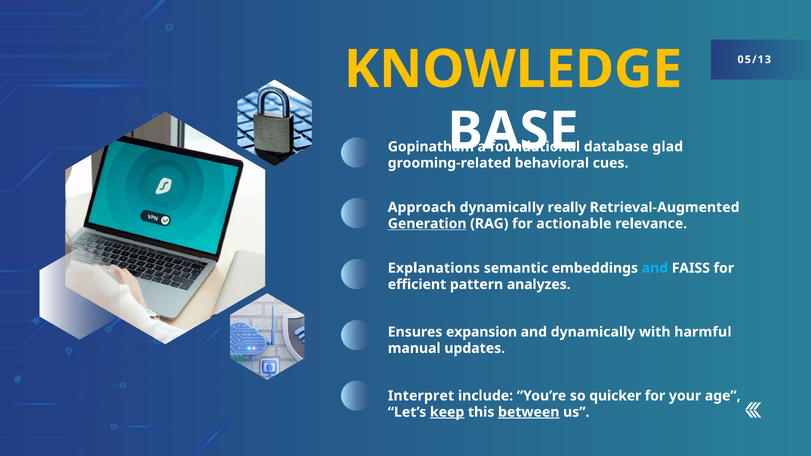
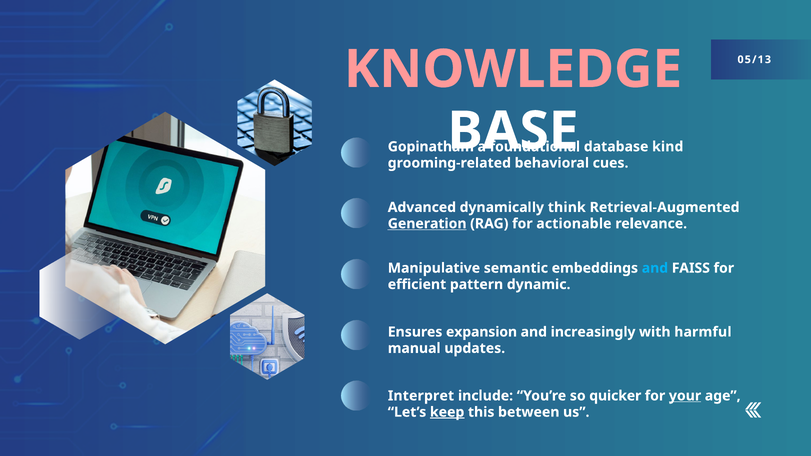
KNOWLEDGE colour: yellow -> pink (513, 69)
glad: glad -> kind (668, 147)
Approach: Approach -> Advanced (422, 207)
really: really -> think (567, 207)
Explanations: Explanations -> Manipulative (434, 268)
analyzes: analyzes -> dynamic (539, 285)
and dynamically: dynamically -> increasingly (593, 332)
your underline: none -> present (685, 396)
between underline: present -> none (529, 412)
